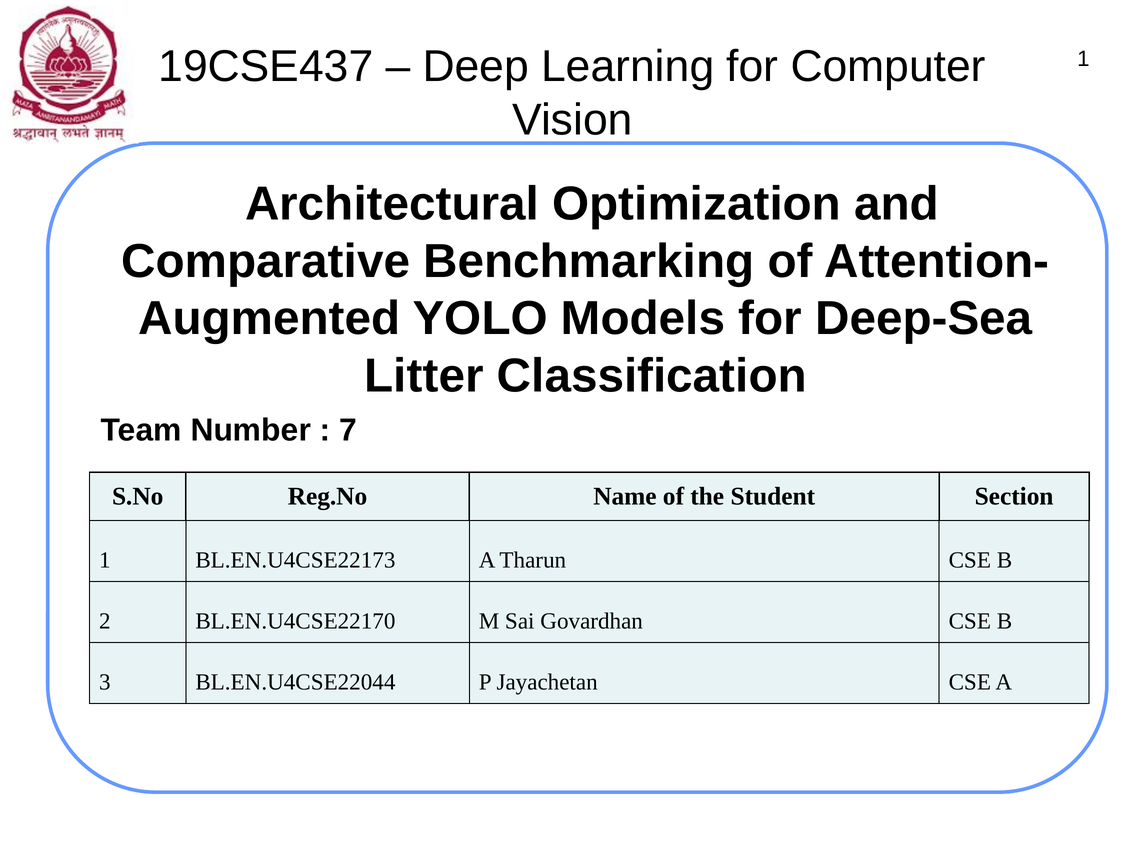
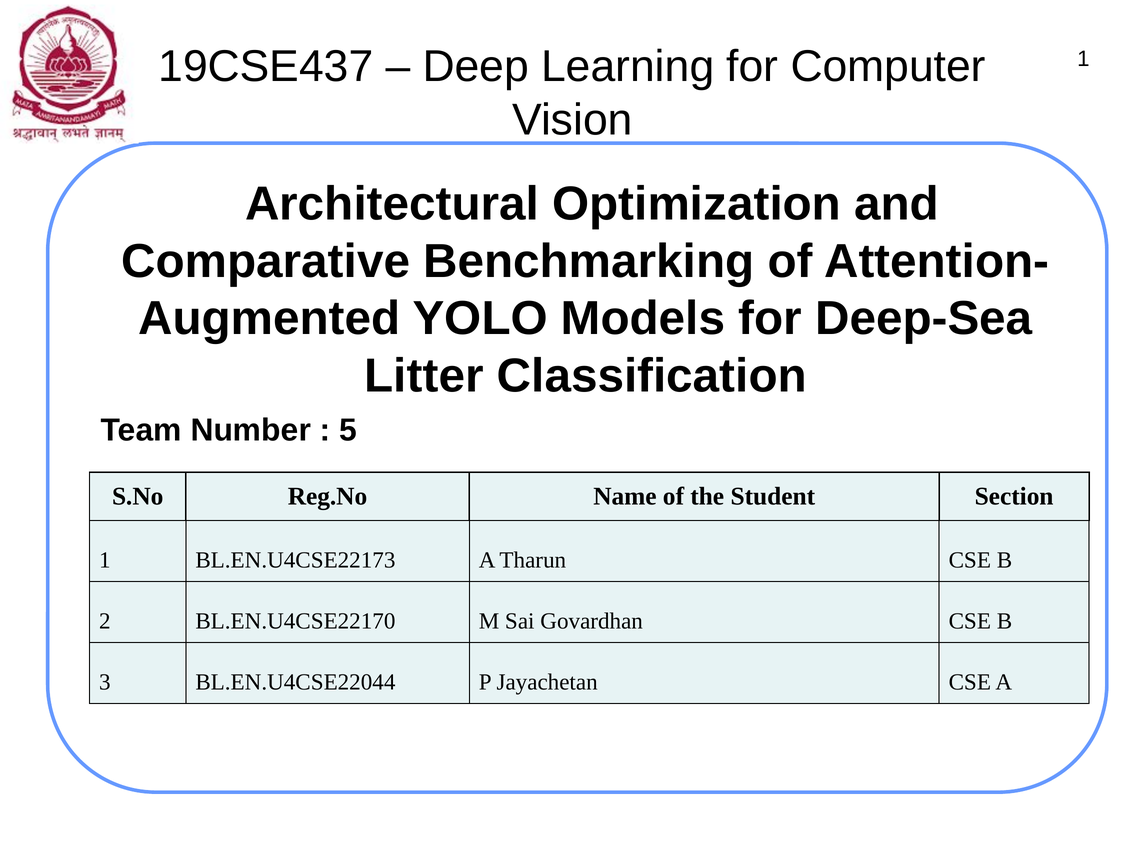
7: 7 -> 5 (348, 430)
